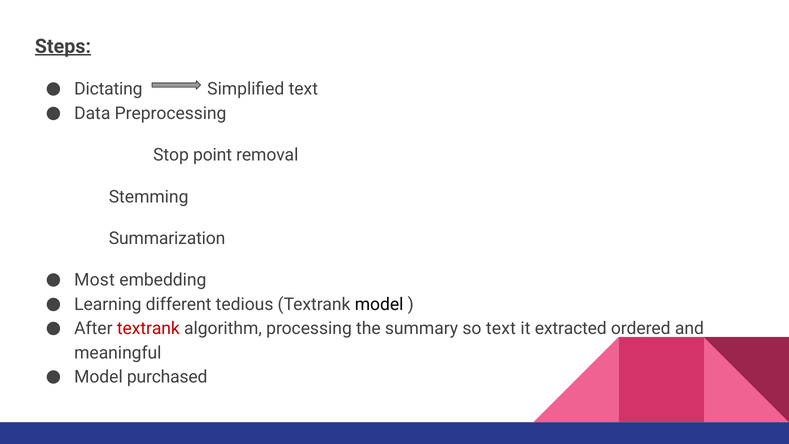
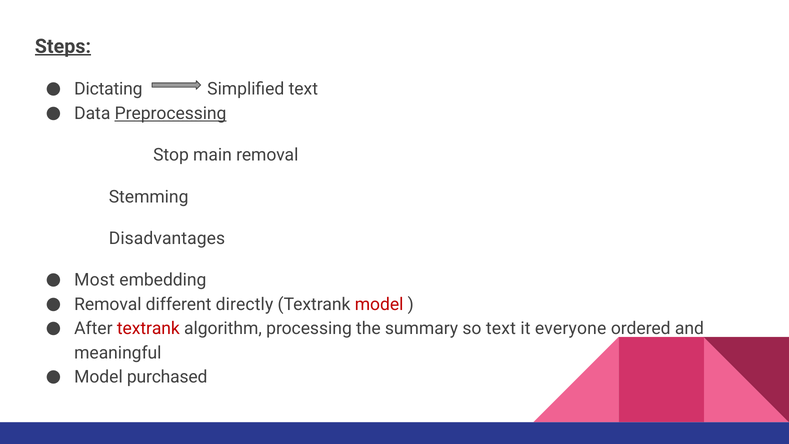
Preprocessing underline: none -> present (171, 113)
point: point -> main (212, 155)
Summarization: Summarization -> Disadvantages (167, 238)
Learning: Learning -> Removal (108, 304)
tedious: tedious -> directly (244, 304)
model colour: black -> red (379, 304)
extracted: extracted -> everyone (571, 328)
